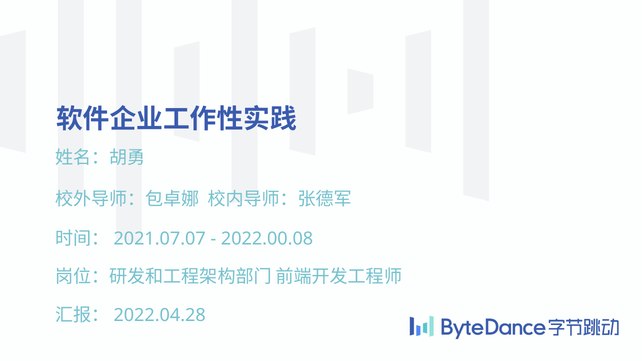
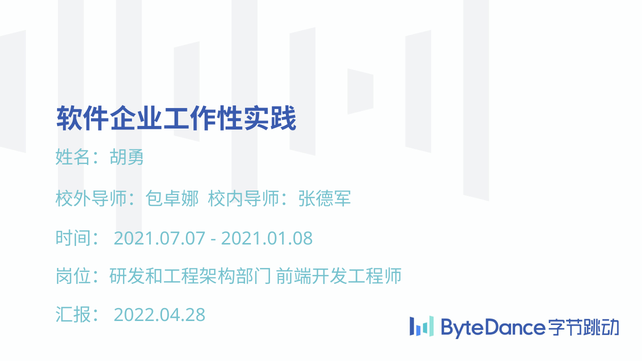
2022.00.08: 2022.00.08 -> 2021.01.08 (267, 239)
